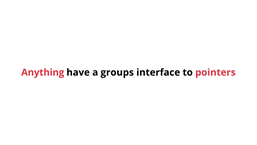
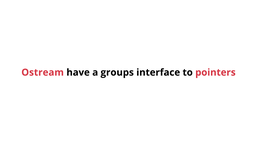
Anything: Anything -> Ostream (43, 72)
